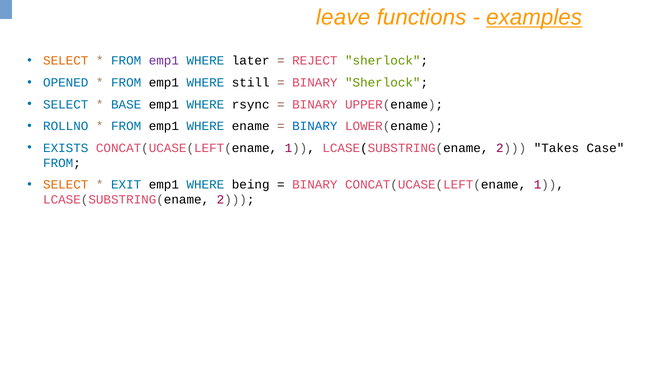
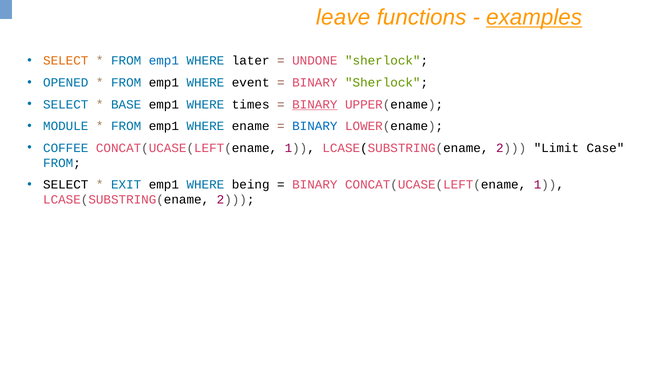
emp1 colour: purple -> blue (164, 61)
REJECT: REJECT -> UNDONE (315, 61)
still: still -> event (251, 83)
rsync: rsync -> times (251, 104)
BINARY underline: none -> present (315, 104)
ROLLNO: ROLLNO -> MODULE (66, 126)
EXISTS: EXISTS -> COFFEE (66, 148)
Takes: Takes -> Limit (556, 148)
SELECT colour: orange -> black (66, 185)
